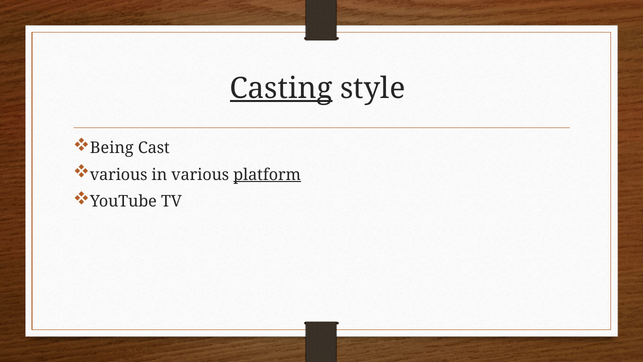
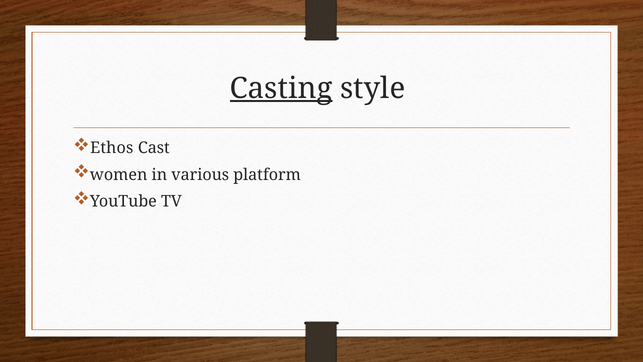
Being: Being -> Ethos (112, 148)
various: various -> women (119, 175)
platform underline: present -> none (267, 175)
